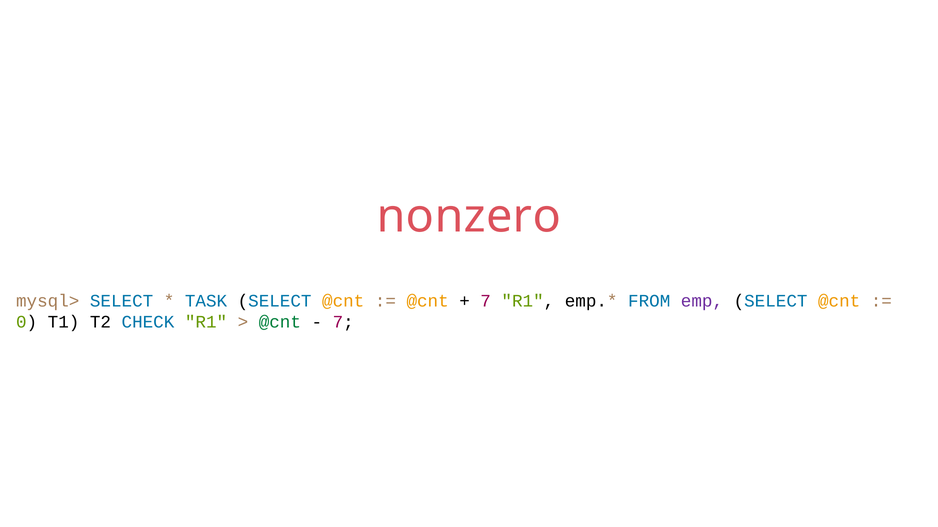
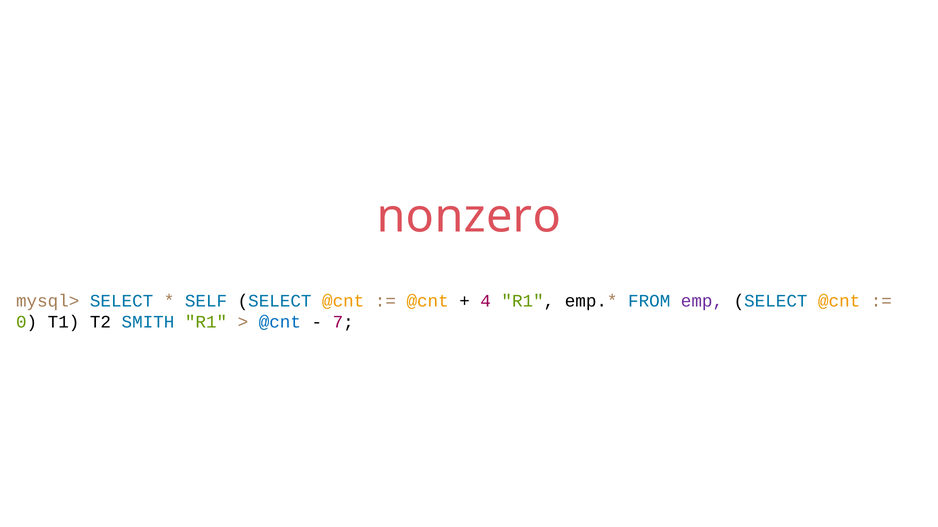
TASK: TASK -> SELF (206, 301)
7: 7 -> 4 (486, 301)
CHECK: CHECK -> SMITH (148, 322)
@cnt colour: green -> blue (280, 322)
